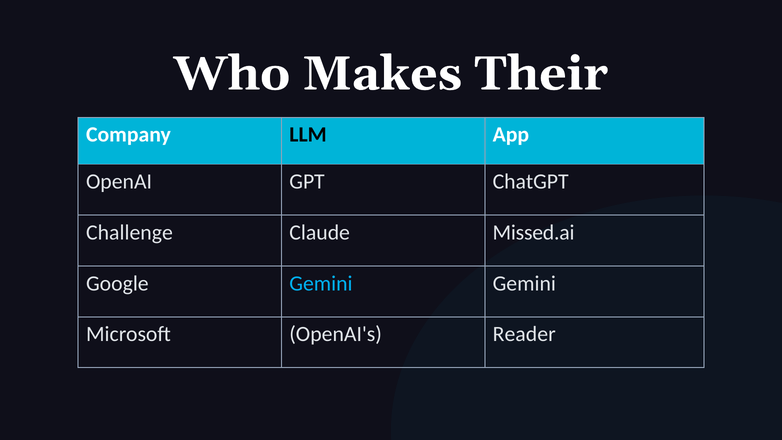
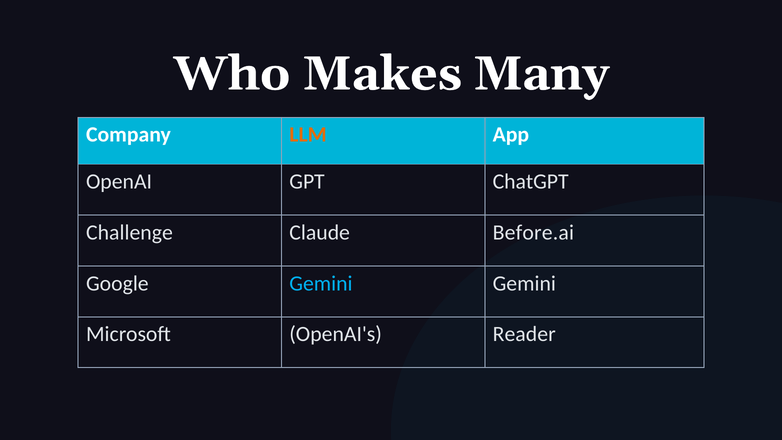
Their: Their -> Many (541, 74)
LLM colour: black -> orange (308, 135)
Missed.ai: Missed.ai -> Before.ai (533, 233)
